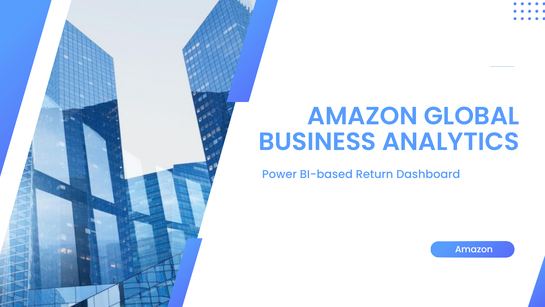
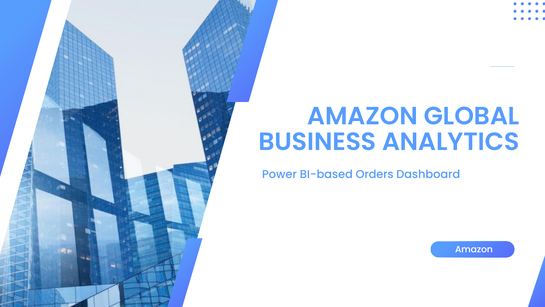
Return: Return -> Orders (375, 174)
